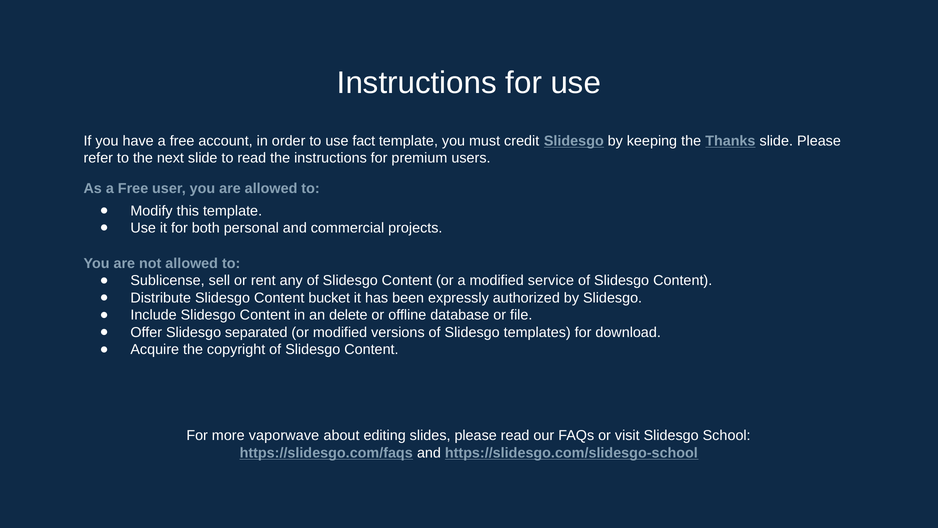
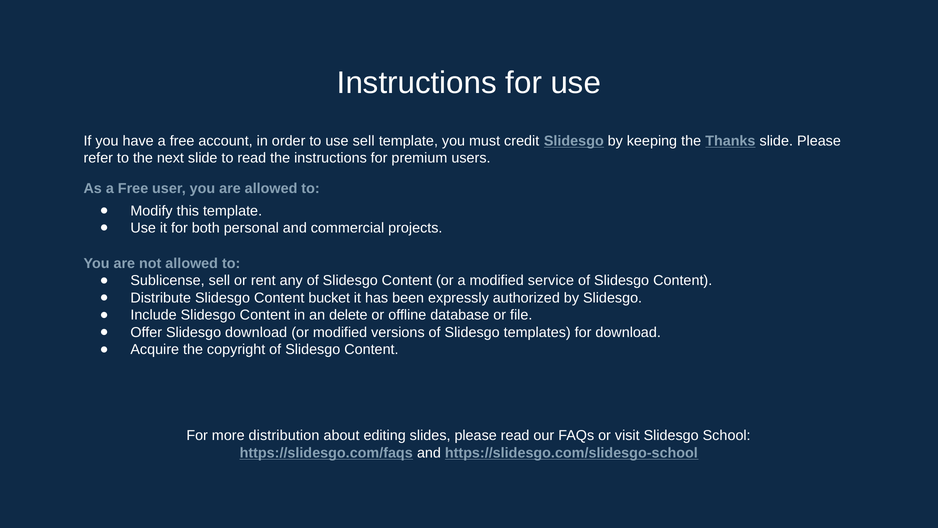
use fact: fact -> sell (364, 141)
Slidesgo separated: separated -> download (256, 332)
vaporwave: vaporwave -> distribution (284, 435)
